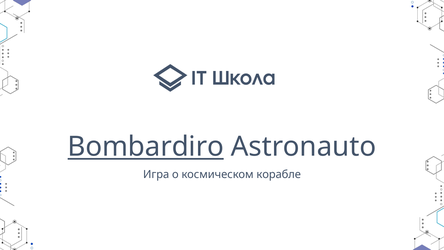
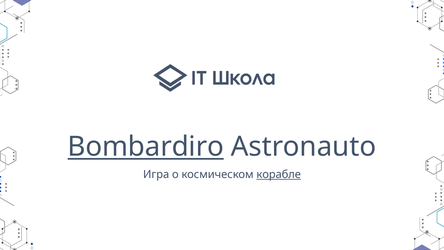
корабле underline: none -> present (279, 174)
